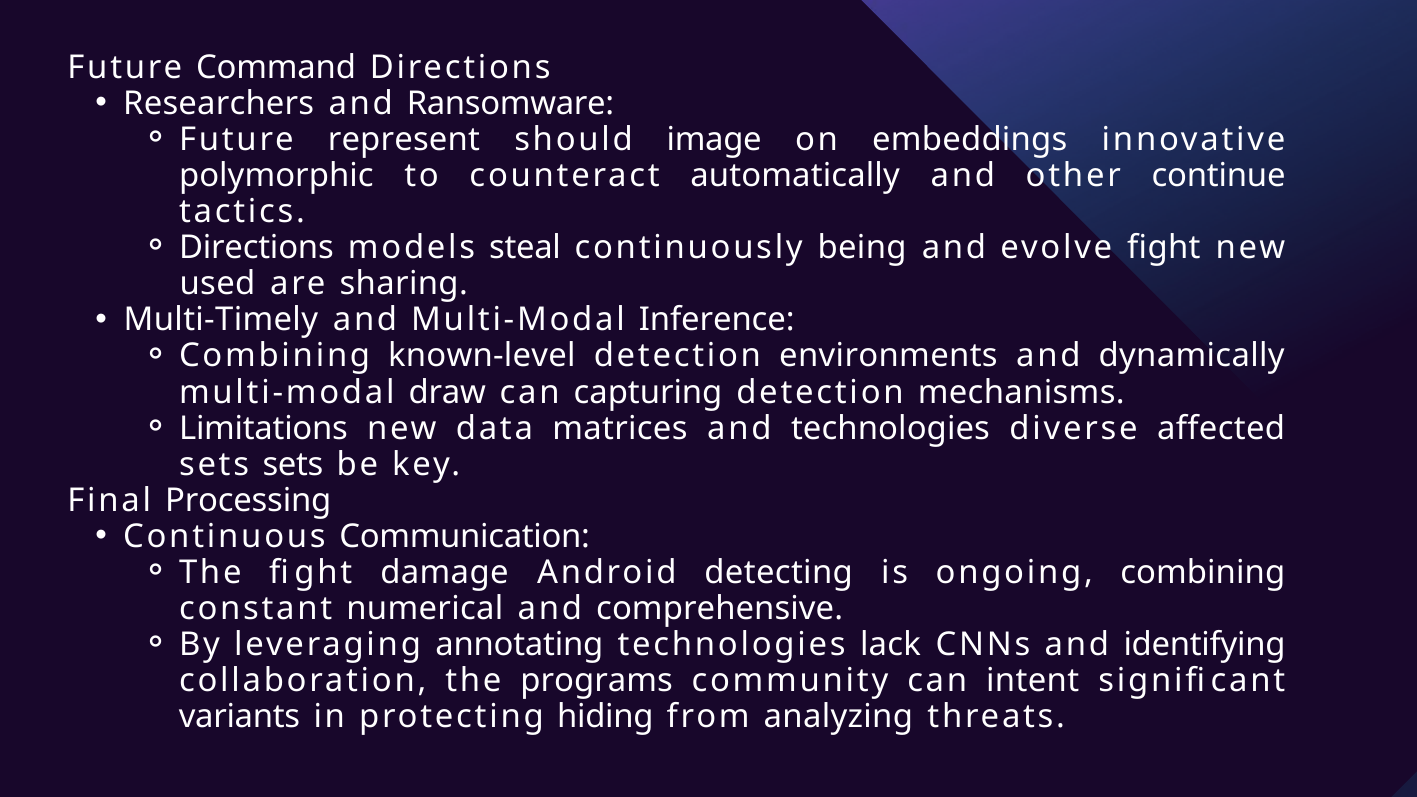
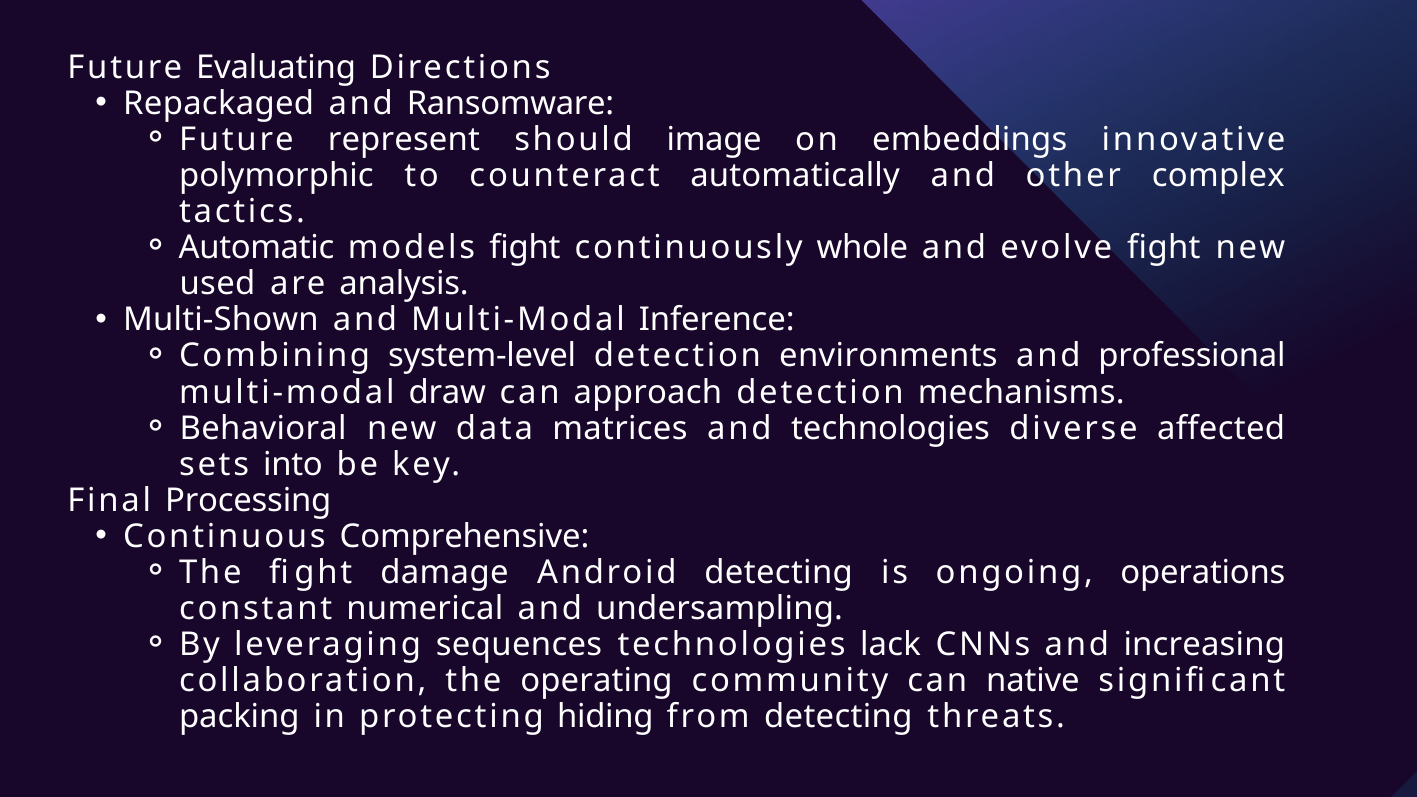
Command: Command -> Evaluating (276, 67)
Researchers: Researchers -> Repackaged (219, 103)
continue: continue -> complex (1218, 176)
Directions: Directions -> Automatic (256, 248)
models steal: steal -> fight (525, 248)
being: being -> whole (862, 248)
sharing: sharing -> analysis (404, 284)
Multi-Timely: Multi-Timely -> Multi-Shown (221, 320)
known-level: known-level -> system-level (482, 356)
dynamically: dynamically -> professional (1192, 356)
capturing: capturing -> approach (648, 392)
Limitations: Limitations -> Behavioral (263, 428)
sets sets: sets -> into (293, 464)
Communication: Communication -> Comprehensive (465, 537)
ongoing combining: combining -> operations (1203, 573)
comprehensive: comprehensive -> undersampling (720, 609)
annotating: annotating -> sequences (519, 645)
identifying: identifying -> increasing (1204, 645)
programs: programs -> operating (597, 681)
intent: intent -> native (1033, 681)
variants: variants -> packing (239, 717)
from analyzing: analyzing -> detecting (838, 717)
